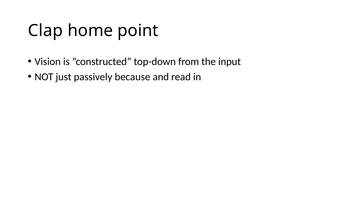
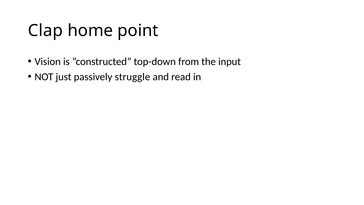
because: because -> struggle (132, 77)
